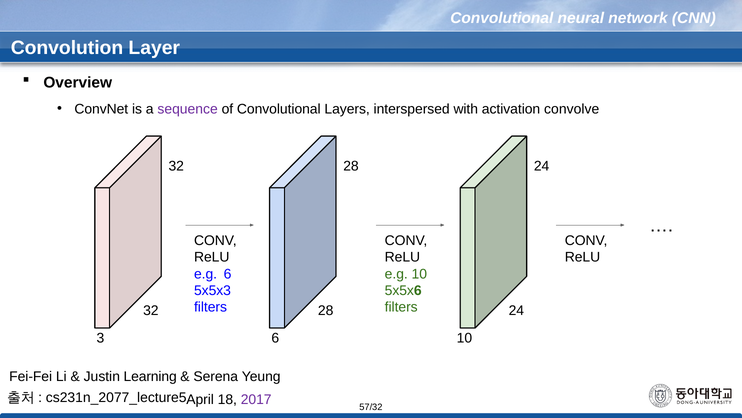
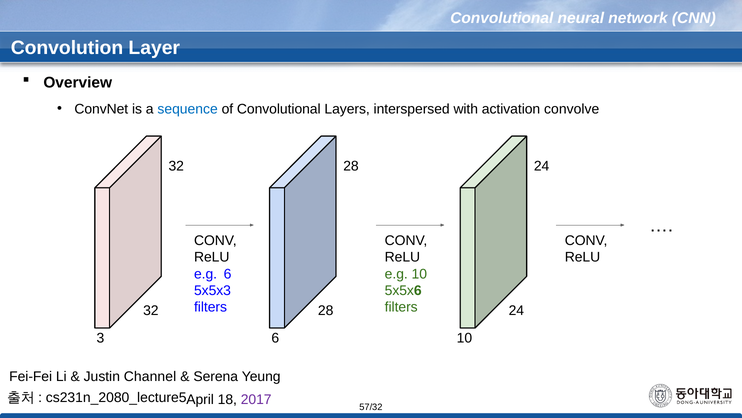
sequence colour: purple -> blue (188, 109)
Learning: Learning -> Channel (150, 376)
cs231n_2077_lecture5: cs231n_2077_lecture5 -> cs231n_2080_lecture5 (116, 397)
